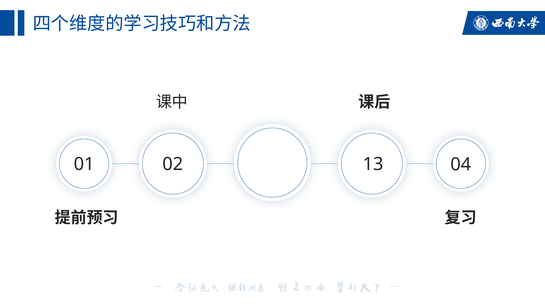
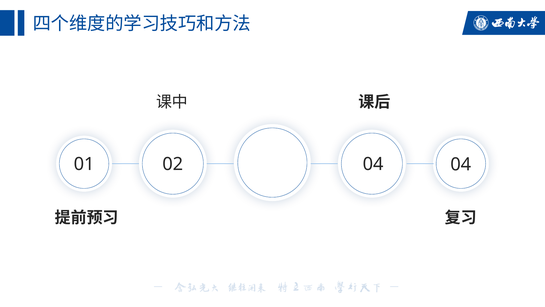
02 13: 13 -> 04 (373, 164)
